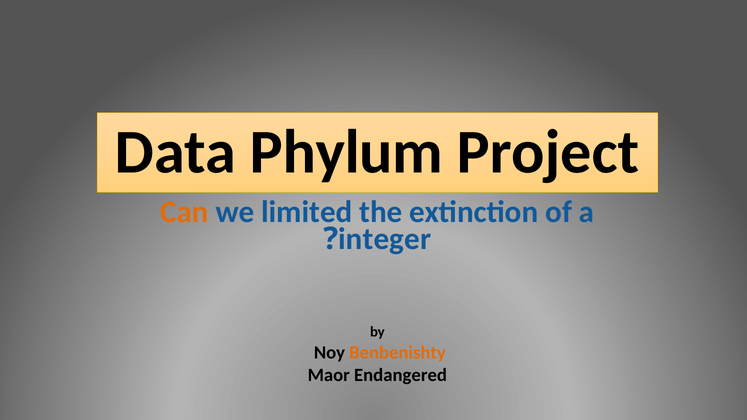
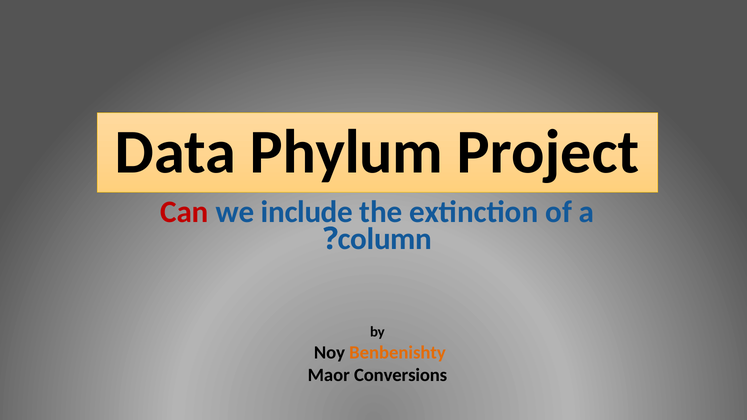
Can colour: orange -> red (184, 212)
limited: limited -> include (307, 212)
integer: integer -> column (385, 239)
Endangered: Endangered -> Conversions (401, 375)
